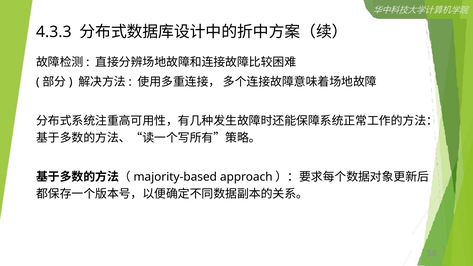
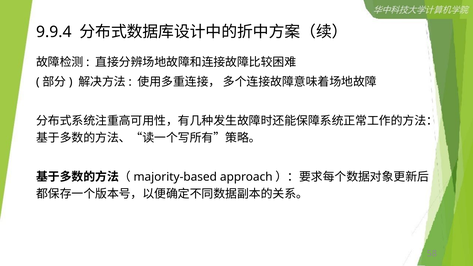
4.3.3: 4.3.3 -> 9.9.4 (54, 32)
